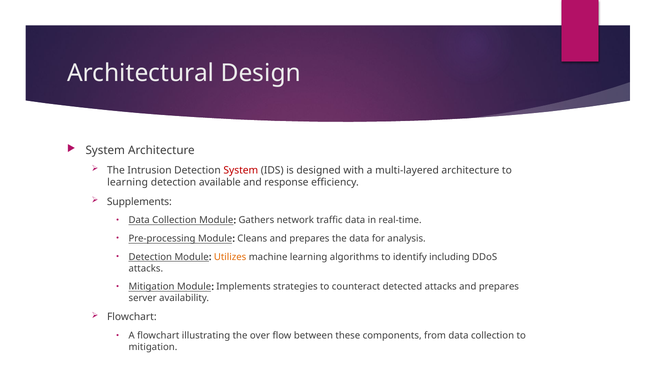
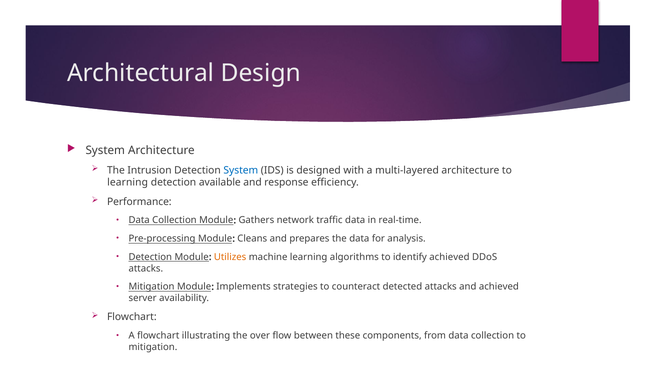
System colour: red -> blue (241, 170)
Supplements: Supplements -> Performance (139, 202)
identify including: including -> achieved (449, 257)
attacks and prepares: prepares -> achieved (499, 287)
